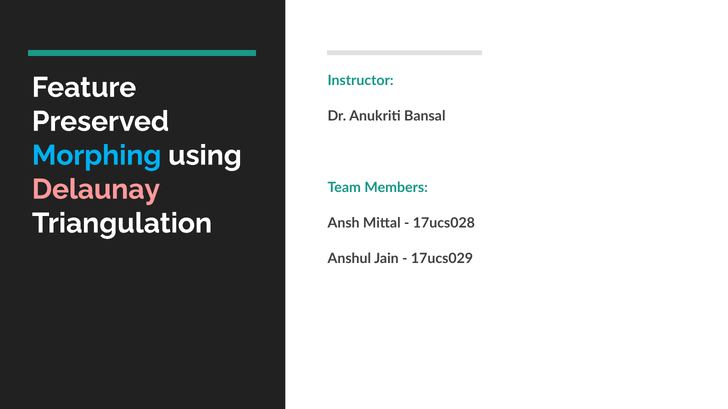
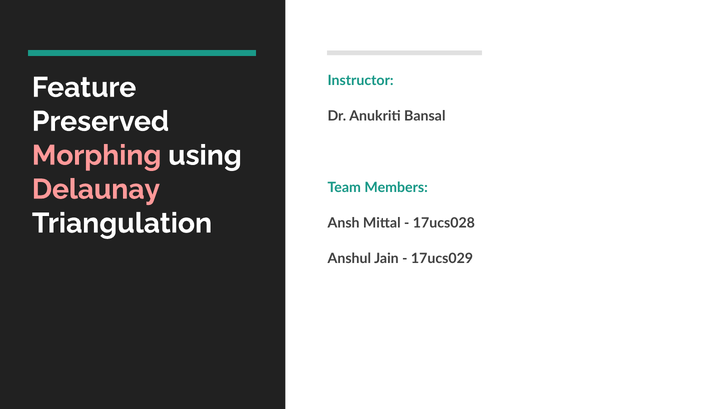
Morphing colour: light blue -> pink (97, 156)
